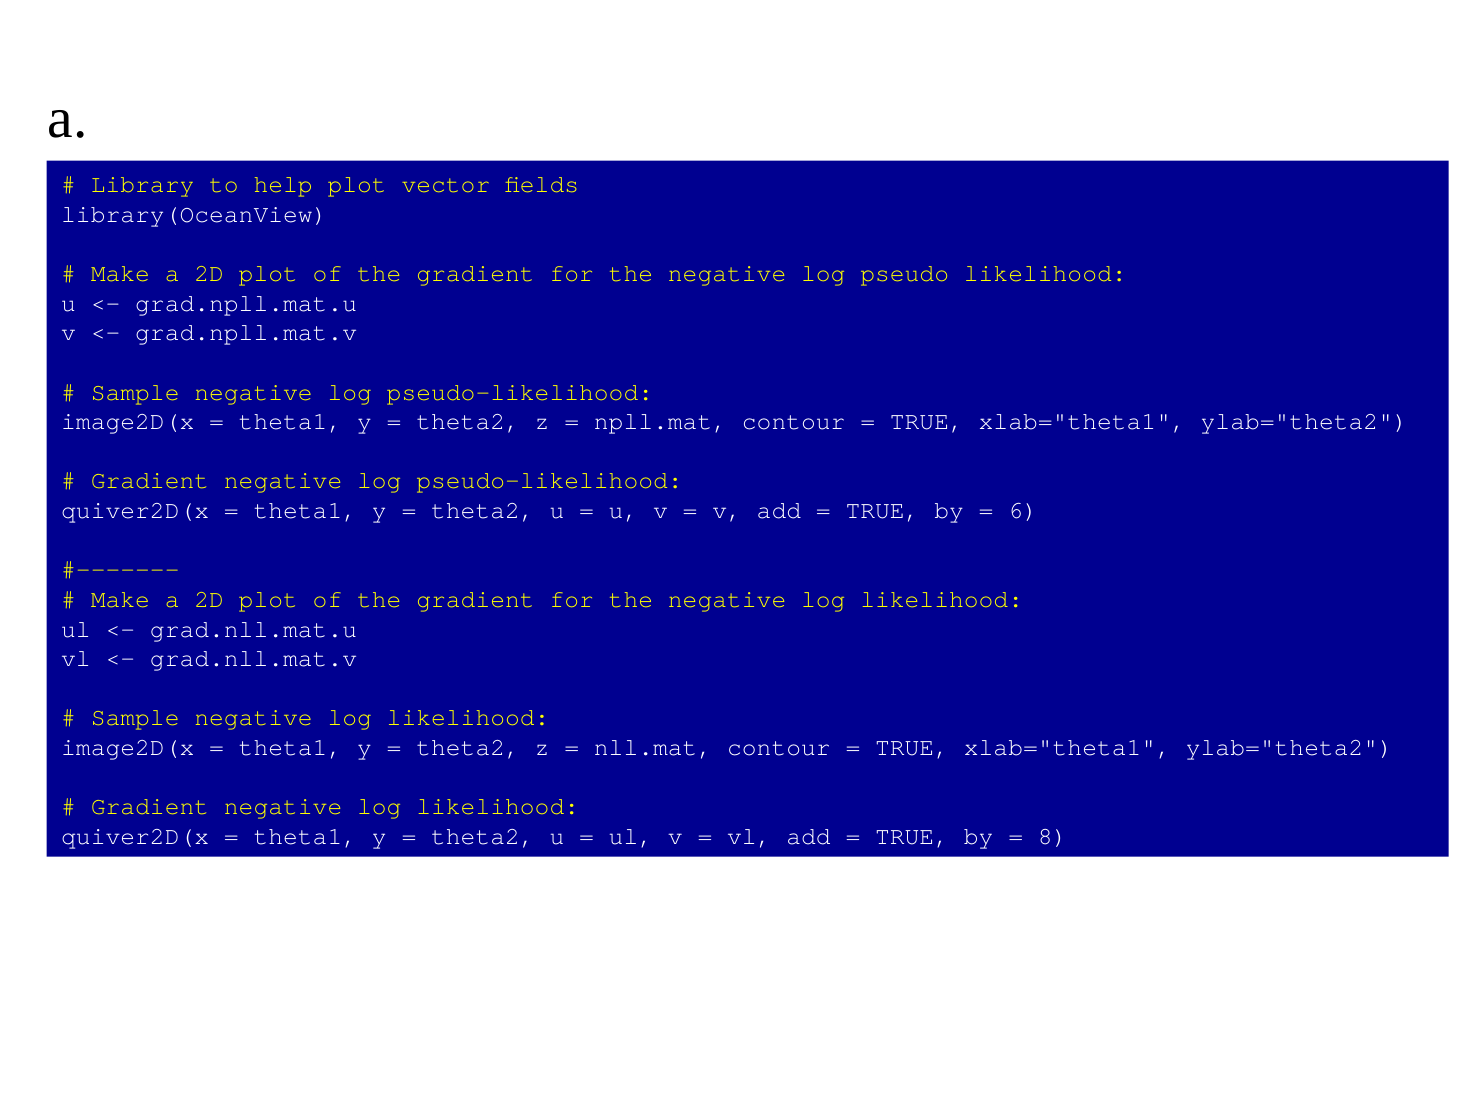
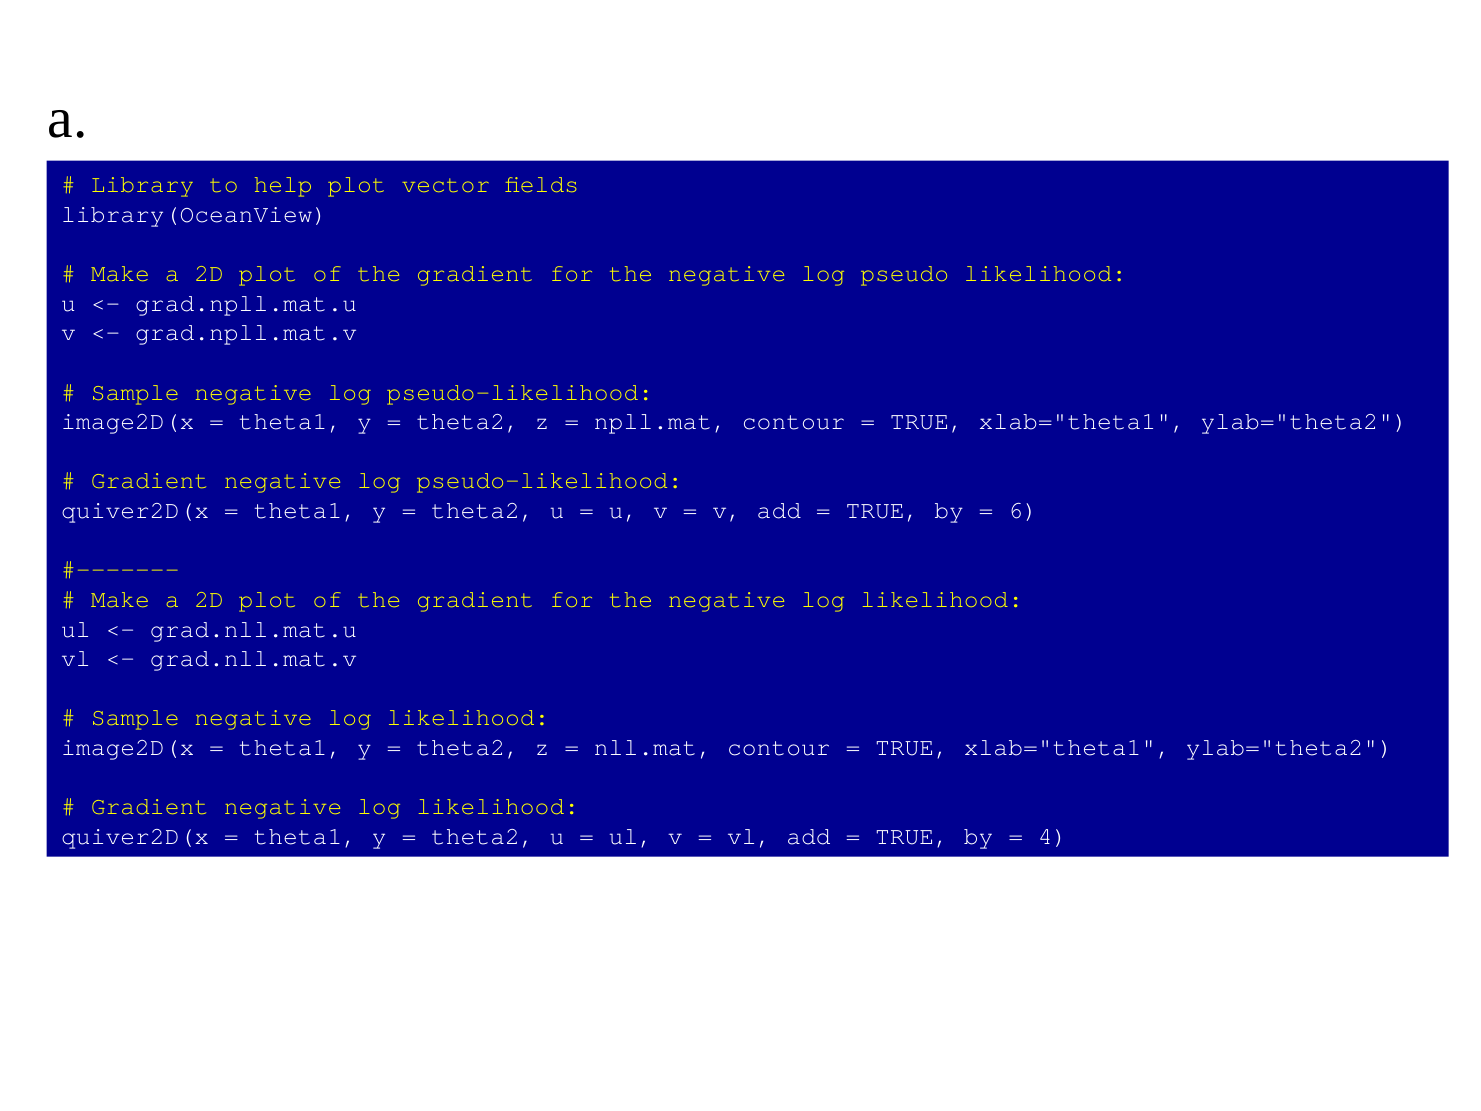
8: 8 -> 4 (1053, 836)
